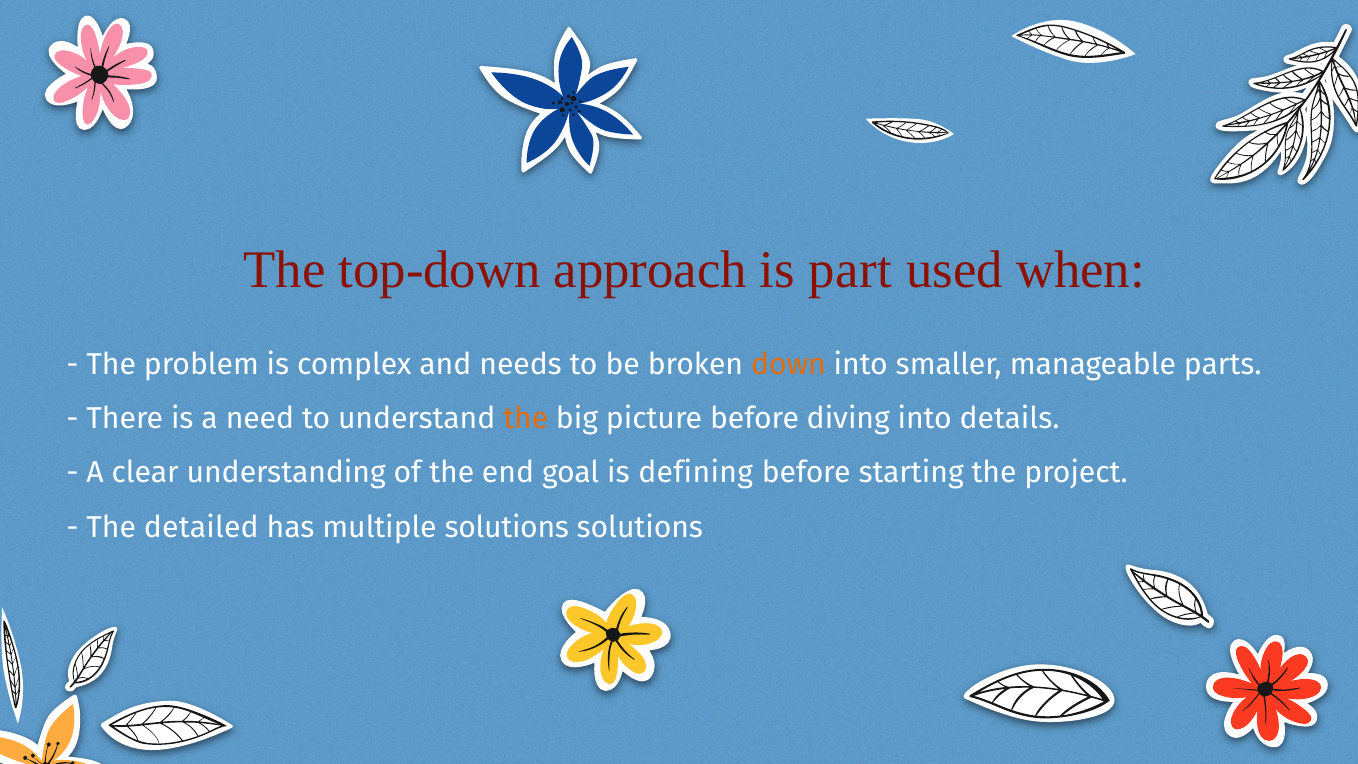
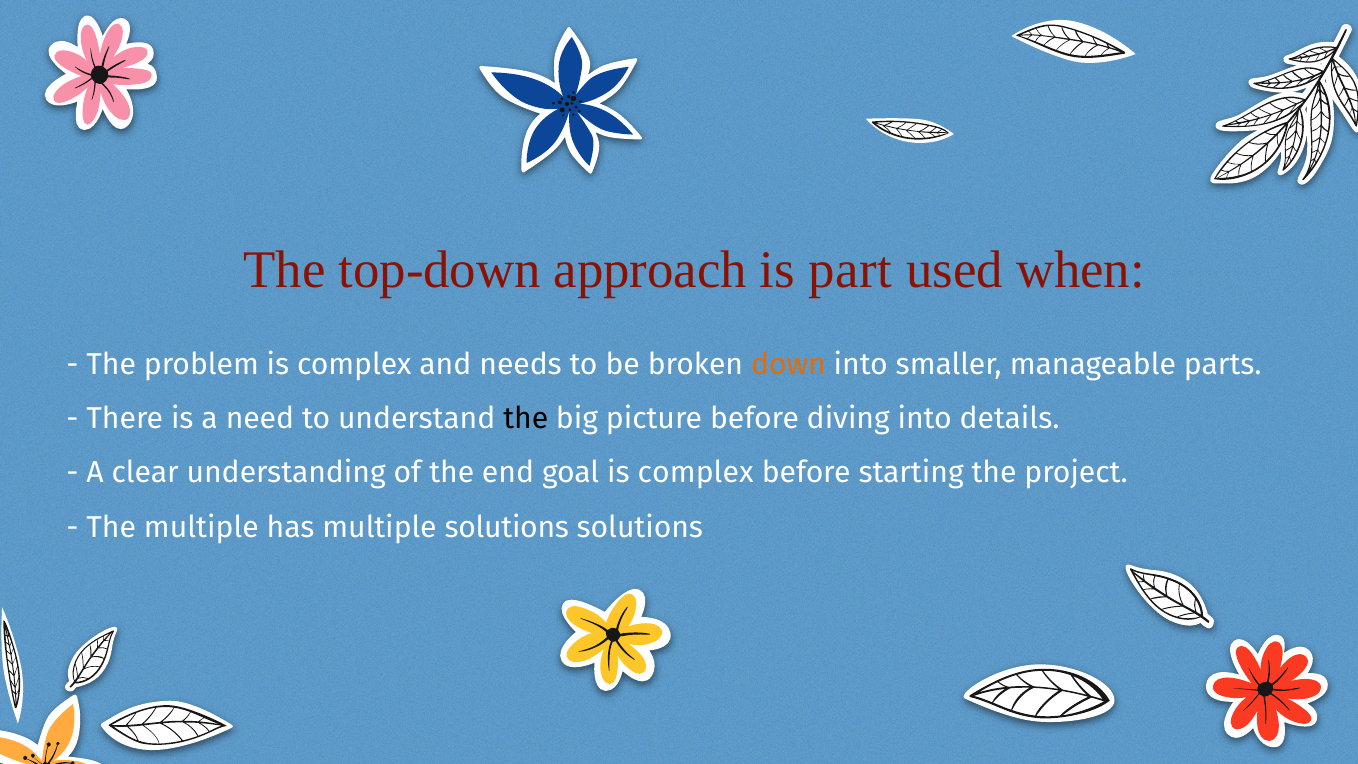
the colour: orange -> black (526, 418)
goal is defining: defining -> complex (696, 473)
The detailed: detailed -> multiple (201, 527)
